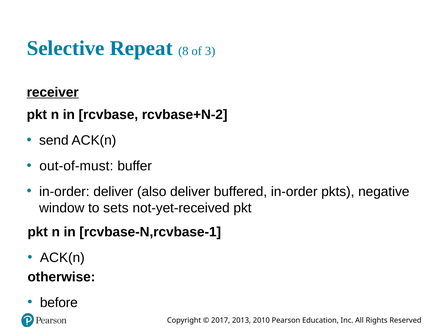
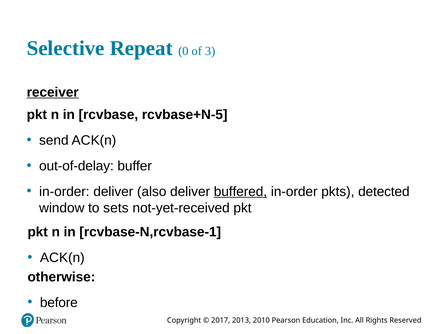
8: 8 -> 0 (183, 51)
rcvbase+N-2: rcvbase+N-2 -> rcvbase+N-5 (185, 115)
out-of-must: out-of-must -> out-of-delay (76, 166)
buffered underline: none -> present (240, 191)
negative: negative -> detected (384, 191)
